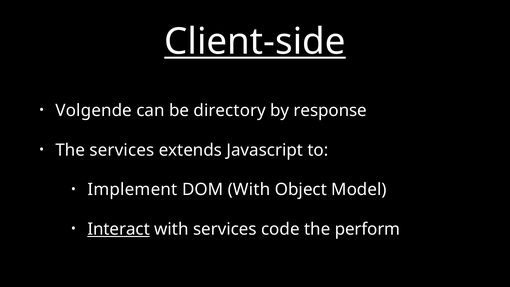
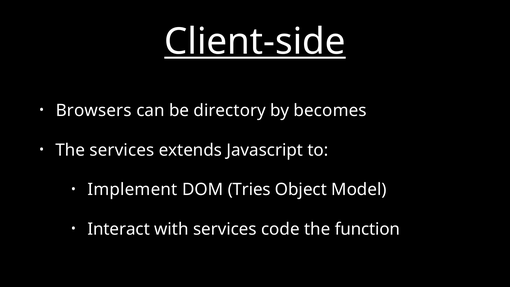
Volgende: Volgende -> Browsers (94, 111)
response: response -> becomes (330, 111)
DOM With: With -> Tries (249, 190)
Interact underline: present -> none (119, 229)
perform: perform -> function (367, 229)
